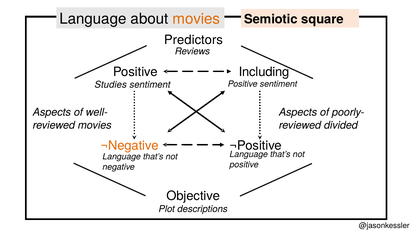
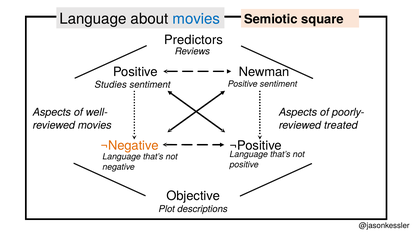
movies colour: orange -> blue (196, 19)
Including: Including -> Newman (264, 72)
divided: divided -> treated (341, 125)
